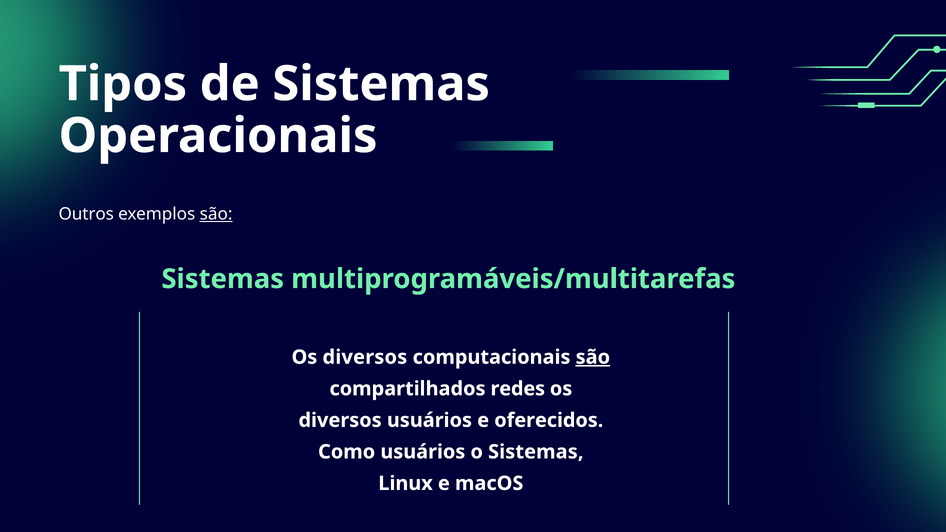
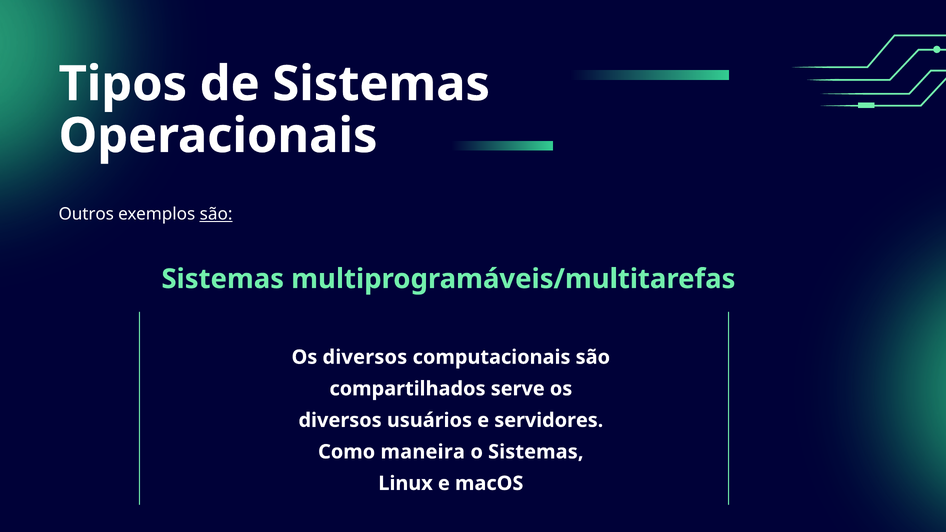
são underline: present -> none (593, 357)
redes: redes -> serve (518, 389)
oferecidos: oferecidos -> servidores (549, 420)
Como usuários: usuários -> maneira (423, 452)
